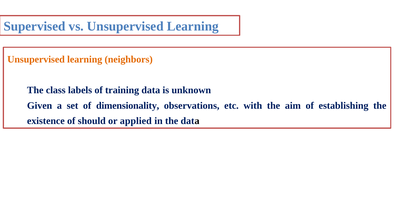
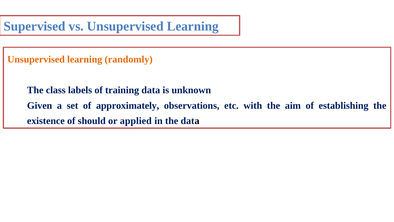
neighbors: neighbors -> randomly (129, 59)
dimensionality: dimensionality -> approximately (128, 105)
